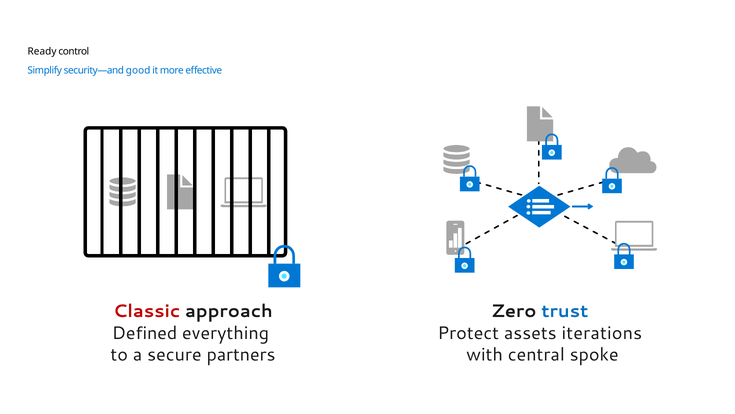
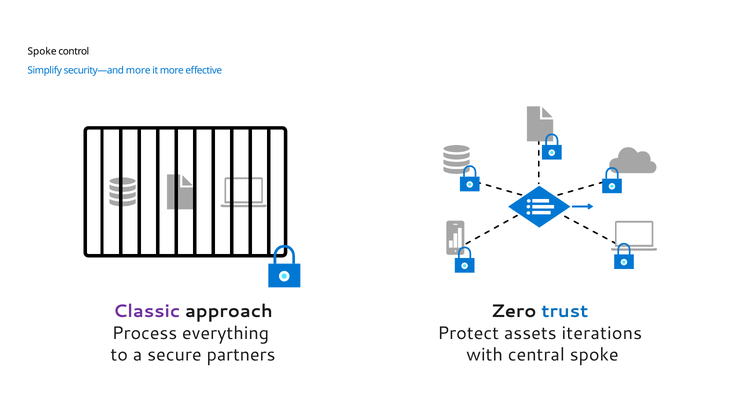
Ready: Ready -> Spoke (42, 51)
security—and good: good -> more (138, 71)
Classic colour: red -> purple (147, 311)
Defined: Defined -> Process (145, 333)
